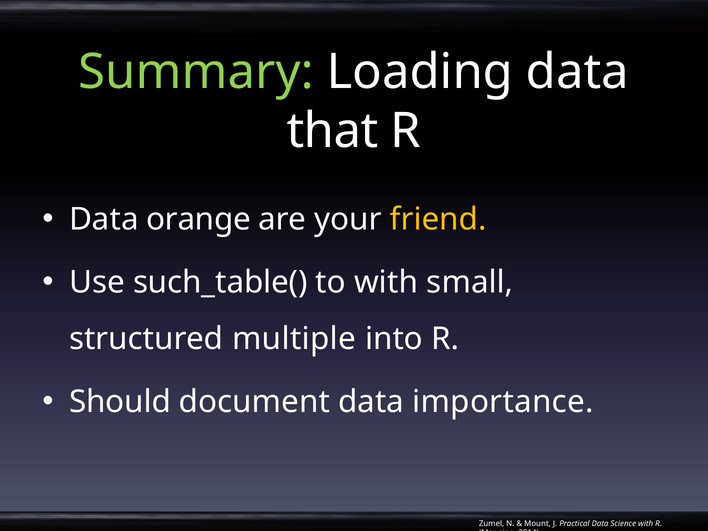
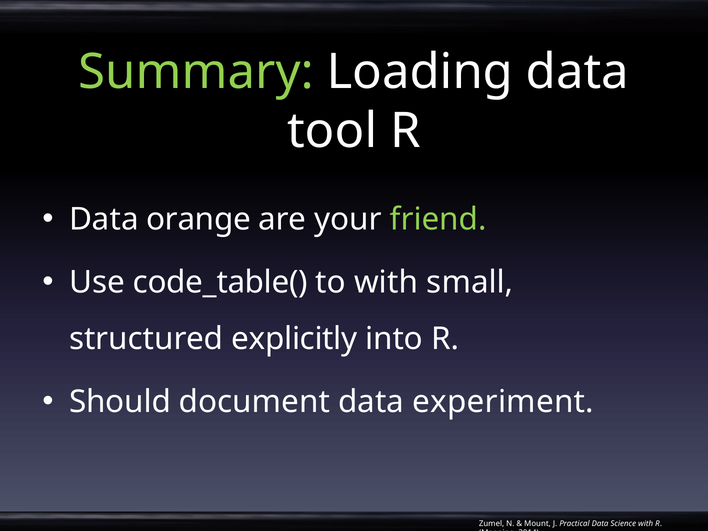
that: that -> tool (332, 131)
friend colour: yellow -> light green (438, 219)
such_table(: such_table( -> code_table( (220, 282)
multiple: multiple -> explicitly (294, 339)
importance: importance -> experiment (503, 402)
